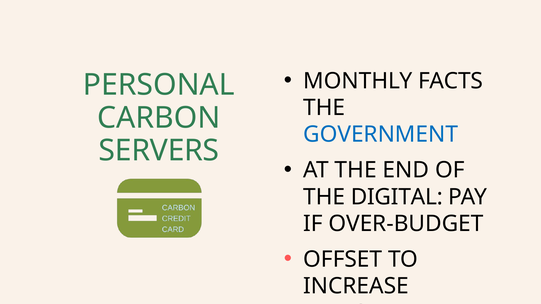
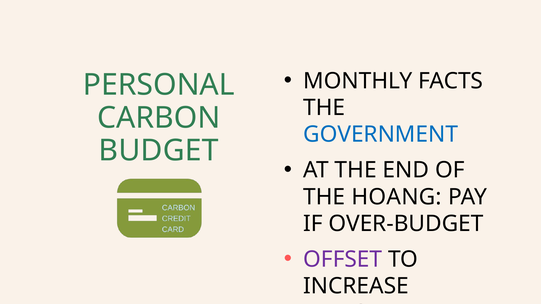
SERVERS: SERVERS -> BUDGET (159, 151)
DIGITAL: DIGITAL -> HOANG (397, 197)
OFFSET colour: black -> purple (343, 260)
